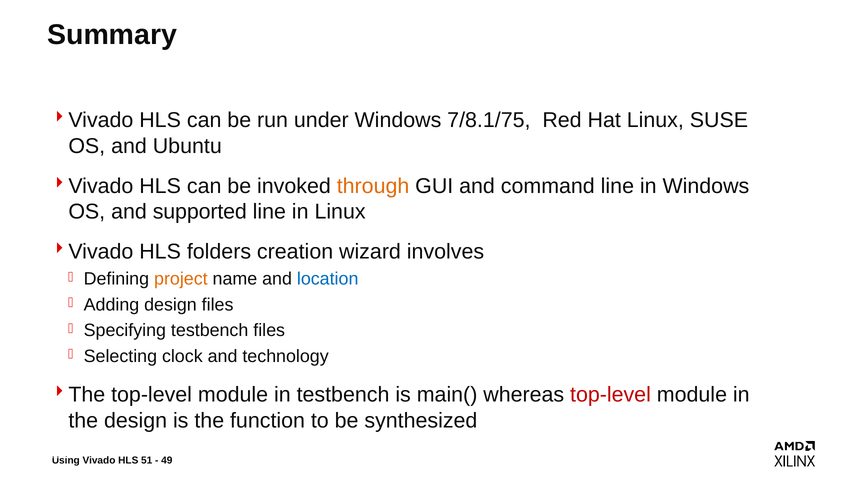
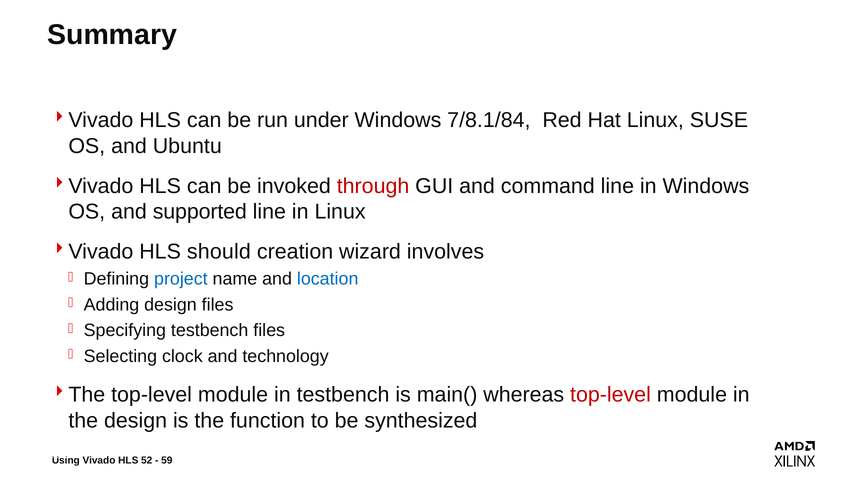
7/8.1/75: 7/8.1/75 -> 7/8.1/84 (489, 120)
through colour: orange -> red (373, 186)
folders: folders -> should (219, 252)
project colour: orange -> blue (181, 279)
51: 51 -> 52 (147, 460)
49: 49 -> 59 (167, 460)
